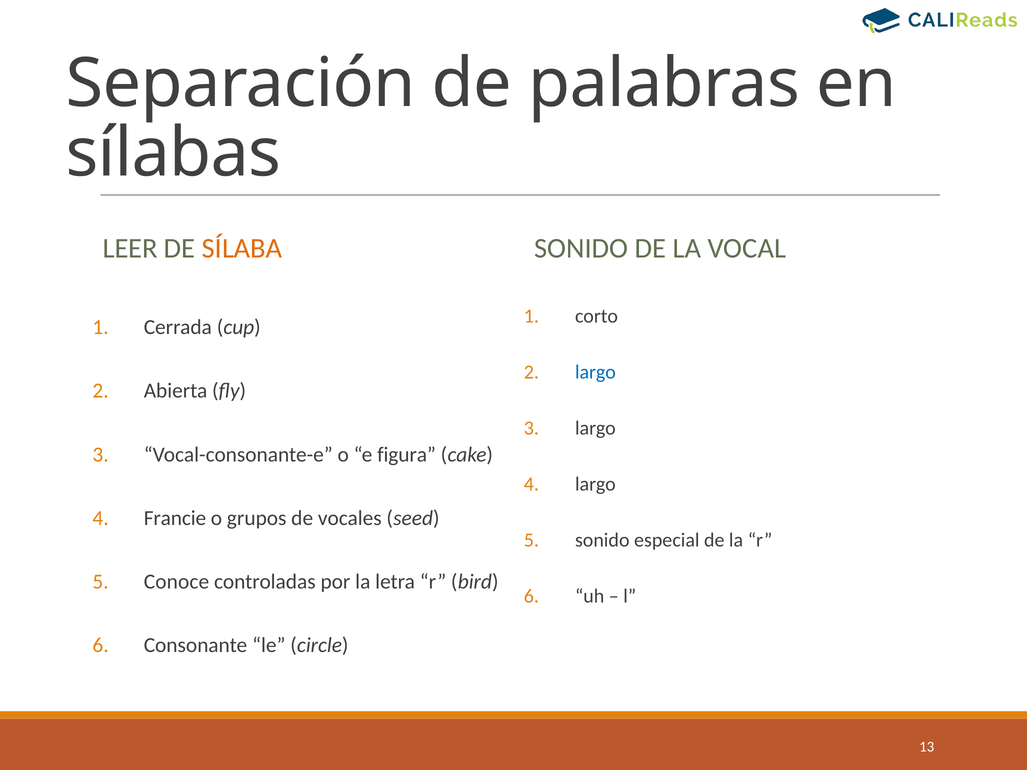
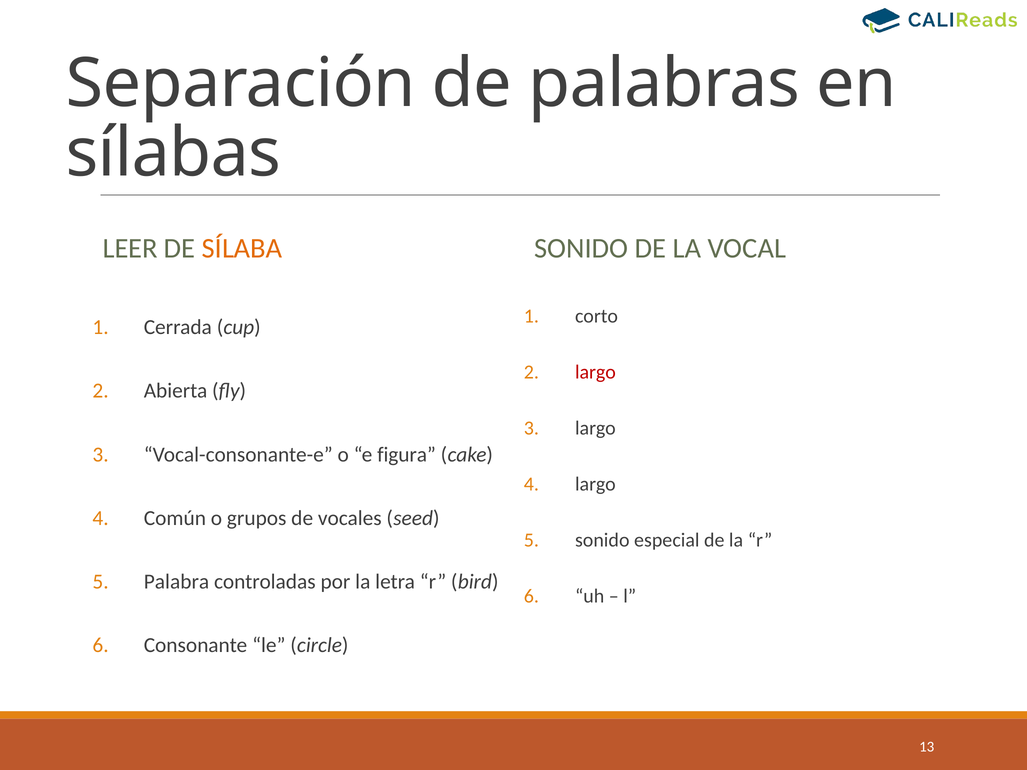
largo colour: blue -> red (595, 372)
Francie: Francie -> Común (175, 518)
Conoce: Conoce -> Palabra (177, 582)
